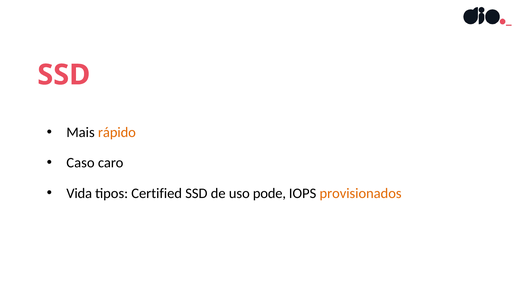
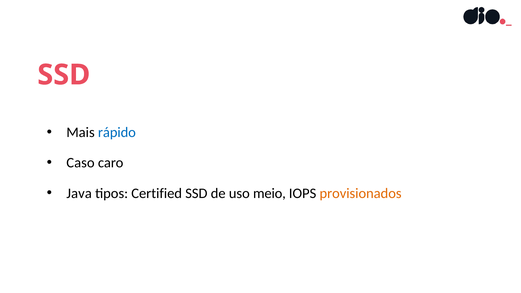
rápido colour: orange -> blue (117, 133)
Vida: Vida -> Java (79, 193)
pode: pode -> meio (269, 193)
